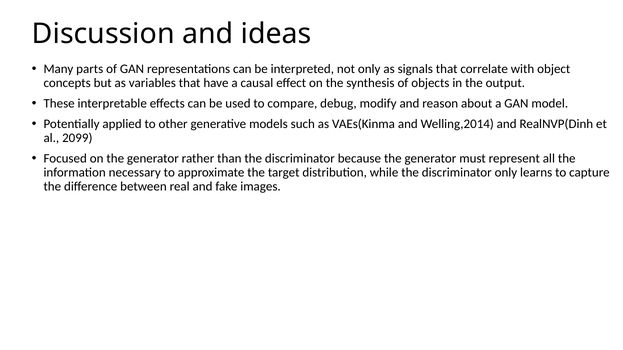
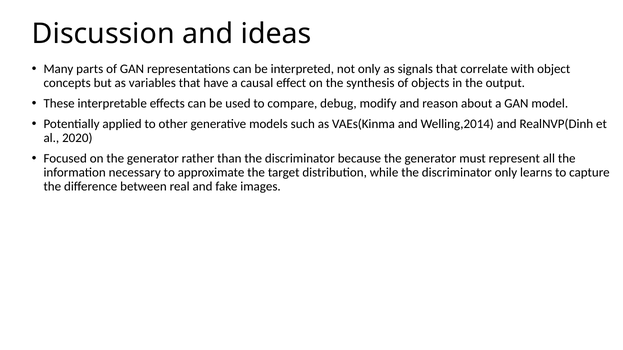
2099: 2099 -> 2020 (77, 138)
